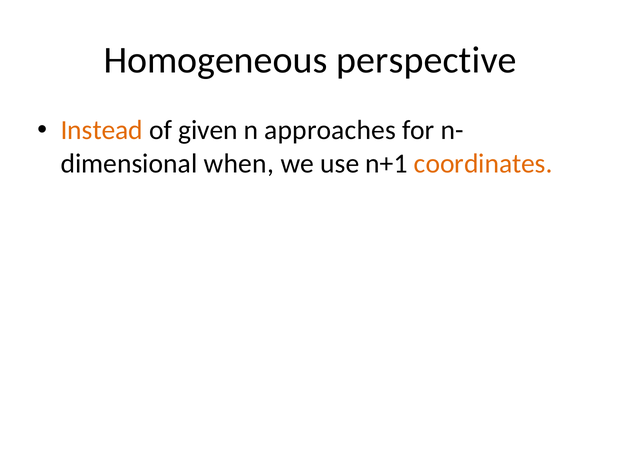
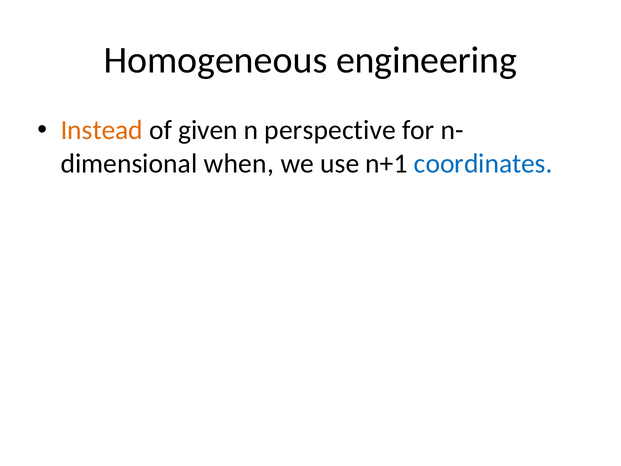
perspective: perspective -> engineering (427, 60)
approaches: approaches -> perspective (330, 130)
coordinates colour: orange -> blue (483, 163)
